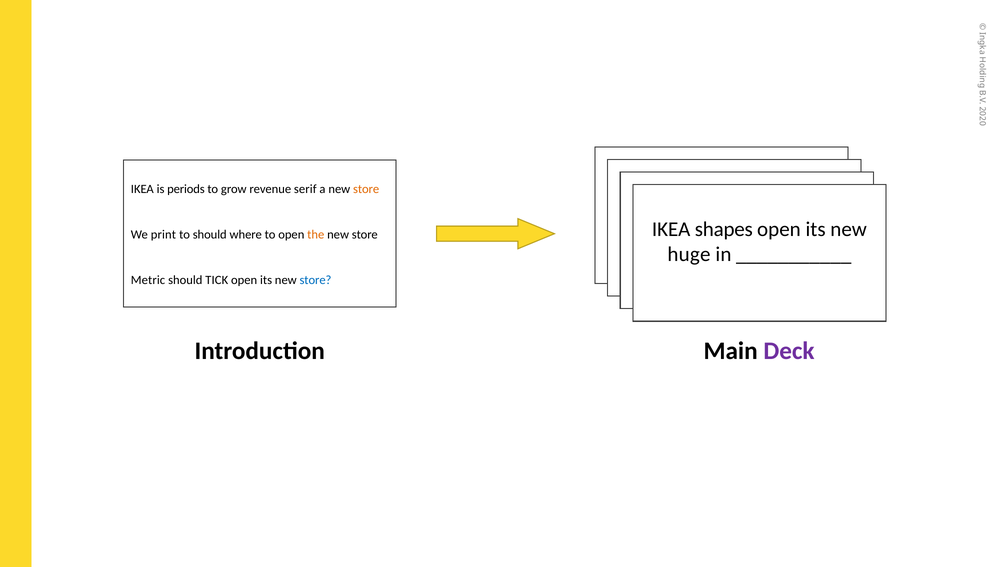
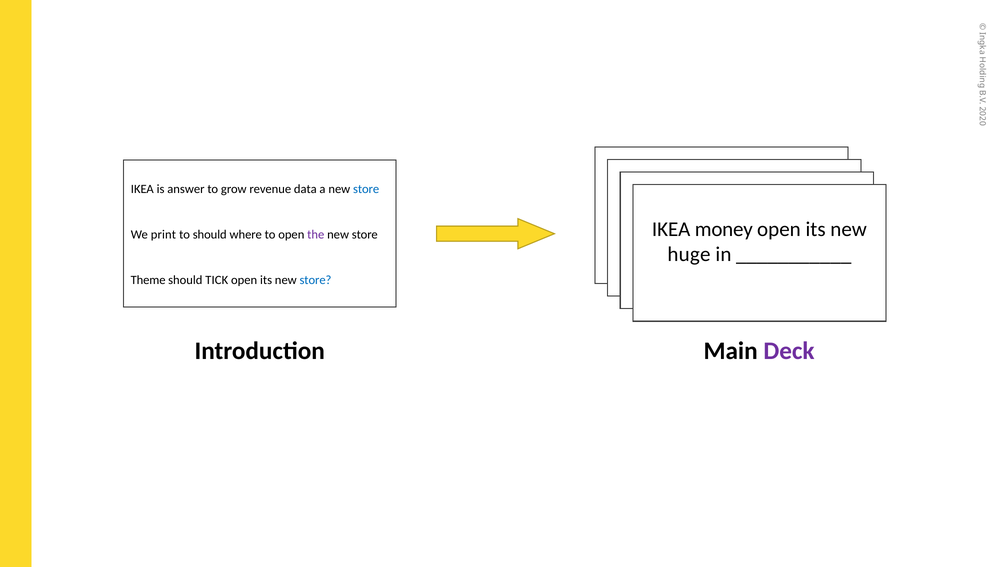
periods: periods -> answer (186, 189)
serif: serif -> data (305, 189)
store colour: orange -> blue (366, 189)
shapes: shapes -> money (724, 229)
the colour: orange -> purple (316, 235)
Metric: Metric -> Theme (148, 280)
